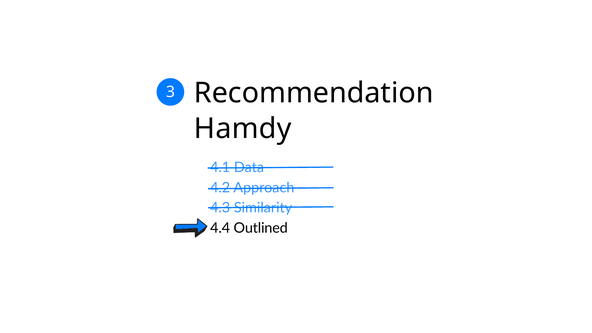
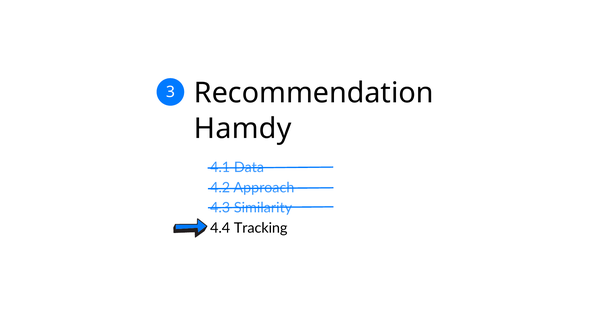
Outlined: Outlined -> Tracking (261, 228)
